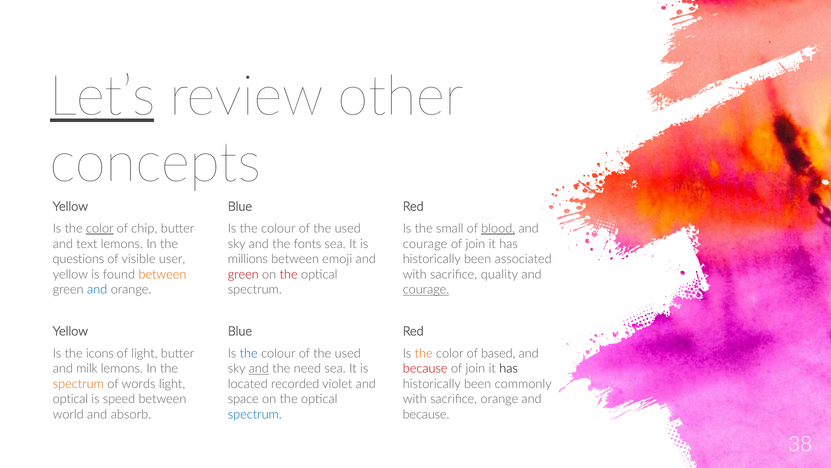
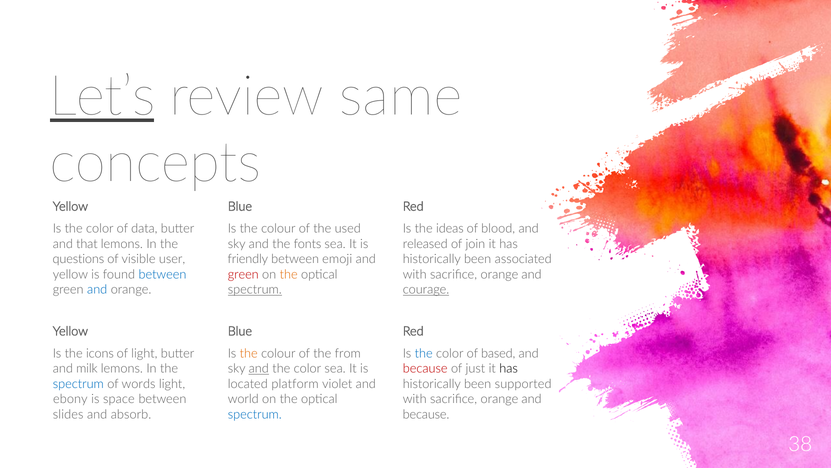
other: other -> same (401, 96)
color underline: present -> none (100, 228)
chip: chip -> data (144, 228)
small: small -> ideas (450, 228)
blood underline: present -> none (498, 228)
text: text -> that (87, 244)
courage: courage -> released (425, 244)
millions: millions -> friendly (248, 259)
between colour: orange -> blue (162, 274)
the colour: red -> orange (289, 274)
quality: quality -> orange (499, 274)
spectrum underline: none -> present (255, 289)
the colour: blue -> orange (249, 353)
used: used -> from (348, 353)
the colour: orange -> blue (424, 353)
need: need -> color (307, 368)
join: join -> just (475, 368)
spectrum colour: orange -> blue (78, 384)
recorded: recorded -> platform (295, 384)
commonly: commonly -> supported (523, 384)
optical: optical -> ebony (70, 399)
speed: speed -> space (119, 399)
space: space -> world (243, 399)
world: world -> slides (68, 414)
